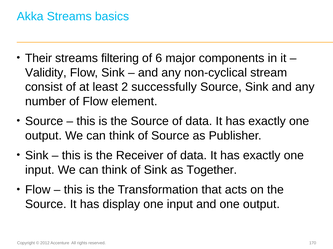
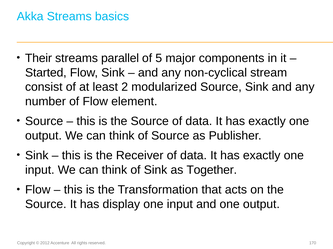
filtering: filtering -> parallel (120, 58)
6: 6 -> 5 (159, 58)
Validity: Validity -> Started (46, 73)
successfully: successfully -> modularized (164, 87)
